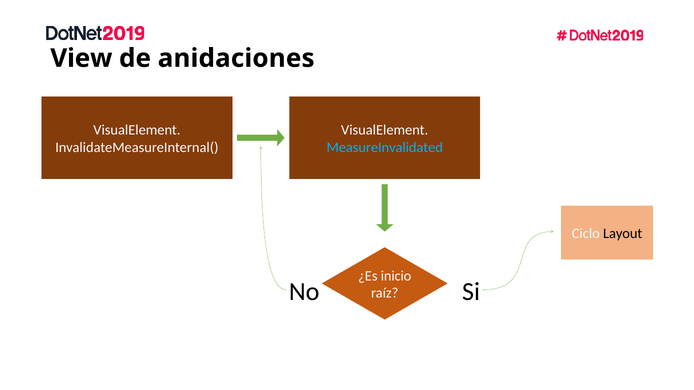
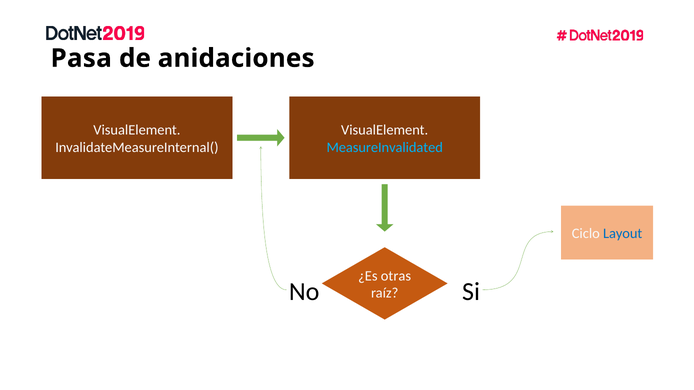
View: View -> Pasa (81, 58)
Layout colour: black -> blue (623, 234)
inicio: inicio -> otras (396, 276)
